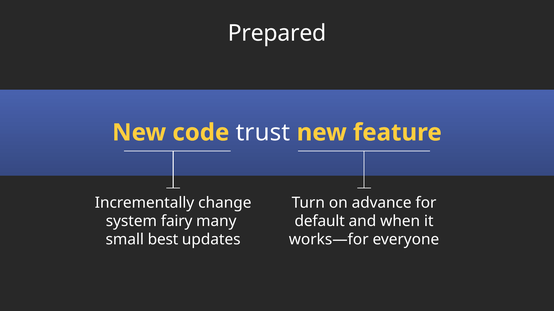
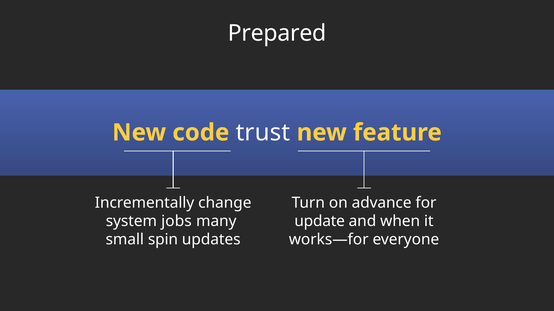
fairy: fairy -> jobs (176, 222)
default: default -> update (320, 222)
best: best -> spin (163, 240)
